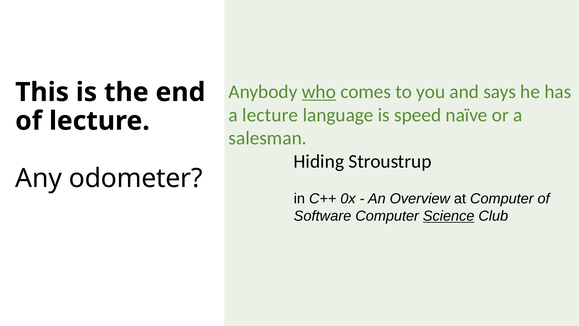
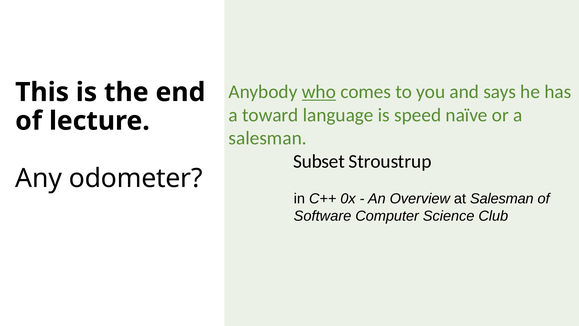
a lecture: lecture -> toward (270, 115)
Hiding: Hiding -> Subset (319, 161)
at Computer: Computer -> Salesman (502, 199)
Science underline: present -> none (449, 216)
